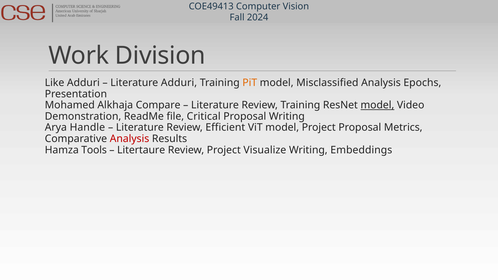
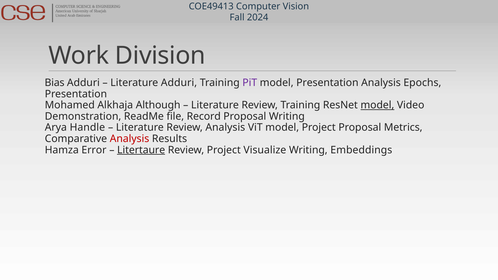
Like: Like -> Bias (55, 83)
PiT colour: orange -> purple (250, 83)
model Misclassified: Misclassified -> Presentation (327, 83)
Compare: Compare -> Although (158, 105)
Critical: Critical -> Record (204, 116)
Review Efficient: Efficient -> Analysis (225, 128)
Tools: Tools -> Error (94, 150)
Litertaure underline: none -> present (141, 150)
